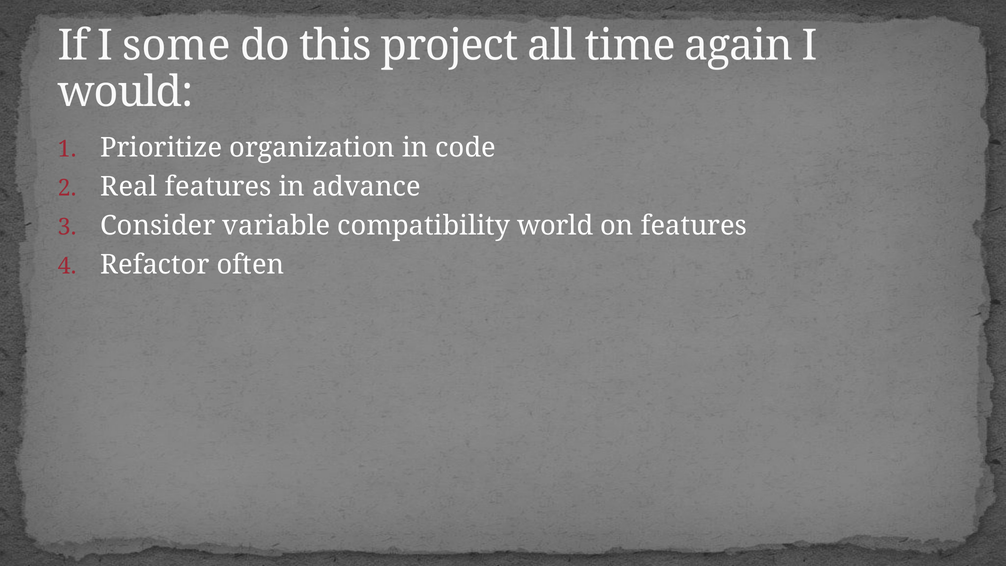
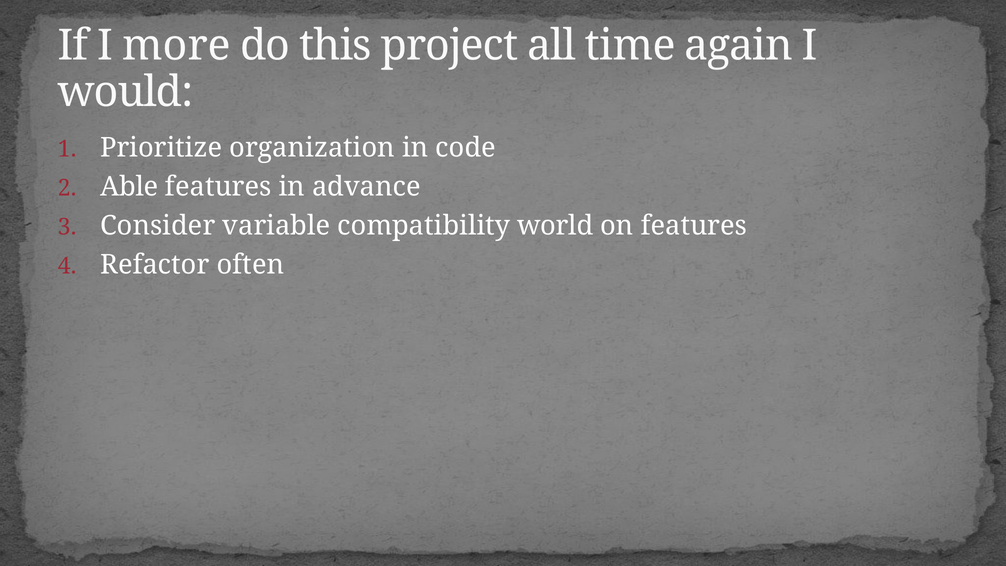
some: some -> more (177, 45)
Real: Real -> Able (129, 187)
